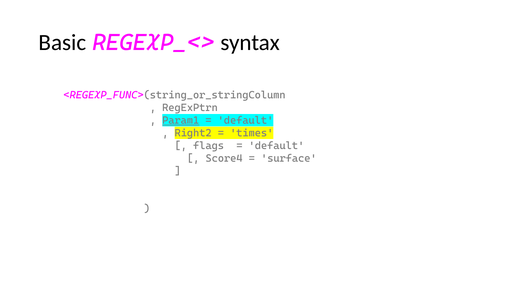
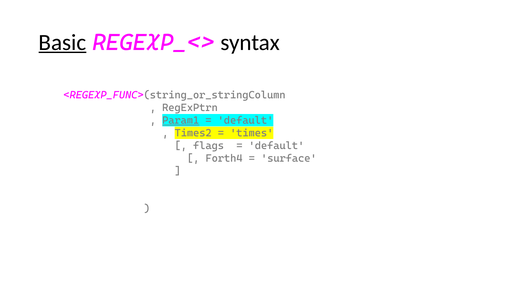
Basic underline: none -> present (62, 42)
Right2: Right2 -> Times2 (193, 133)
Score4: Score4 -> Forth4 (224, 158)
